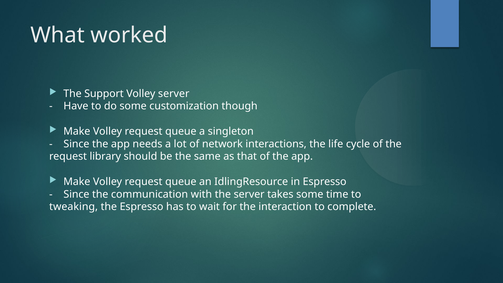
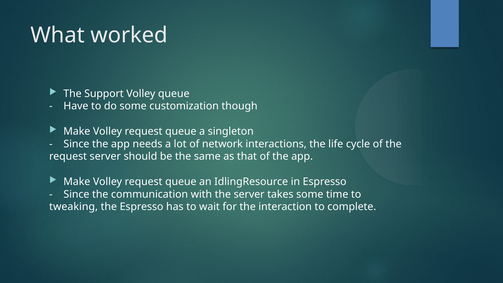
Volley server: server -> queue (174, 94)
request library: library -> server (105, 156)
